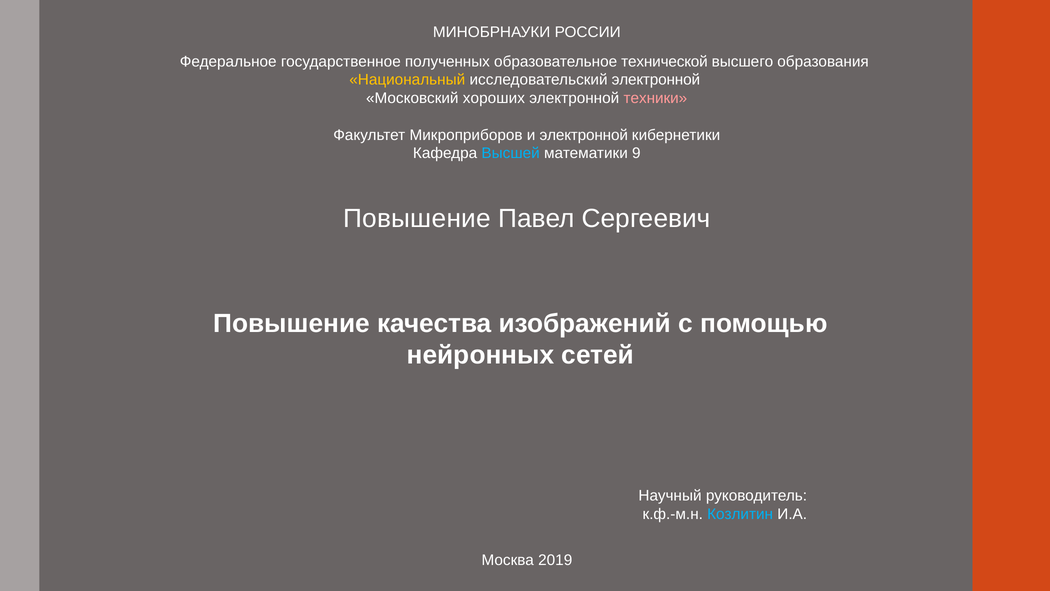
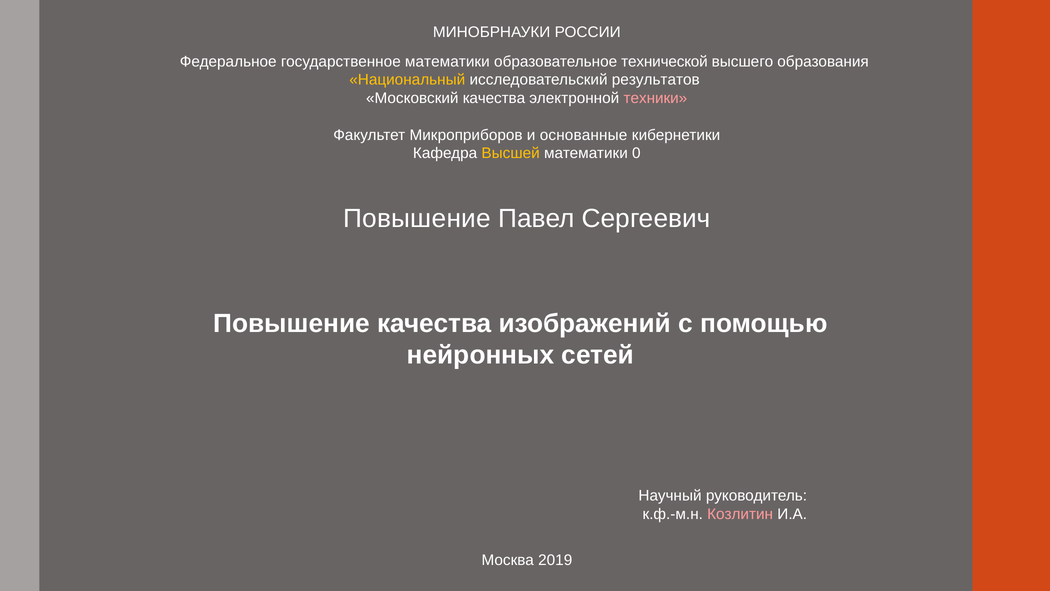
государственное полученных: полученных -> математики (447, 61)
исследовательский электронной: электронной -> результатов (656, 80)
Московский хороших: хороших -> качества (494, 98)
и электронной: электронной -> основанные (584, 135)
Высшей colour: light blue -> yellow (511, 153)
9: 9 -> 0 (636, 153)
Козлитин colour: light blue -> pink (740, 514)
